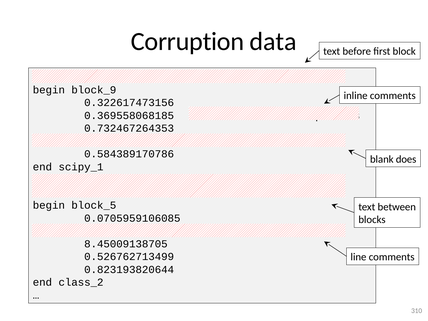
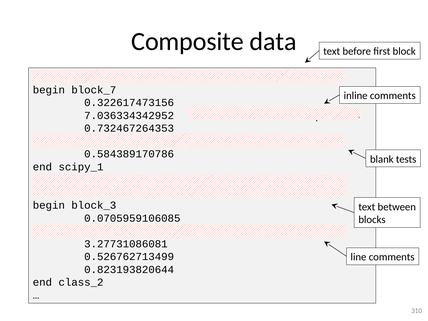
Corruption: Corruption -> Composite (188, 41)
block_9: block_9 -> block_7 (94, 90)
0.369558068185: 0.369558068185 -> 7.036334342952 (129, 116)
does: does -> tests (406, 159)
block_5: block_5 -> block_3 (94, 205)
8.45009138705: 8.45009138705 -> 3.27731086081 (126, 244)
